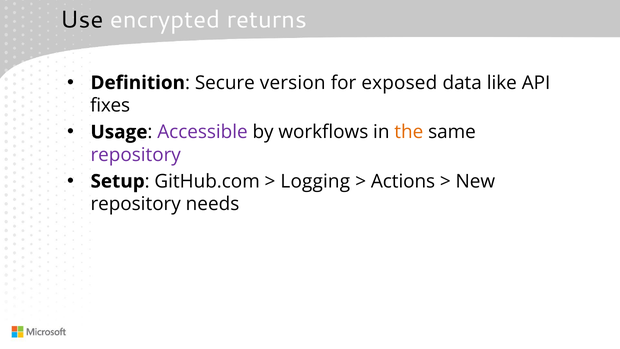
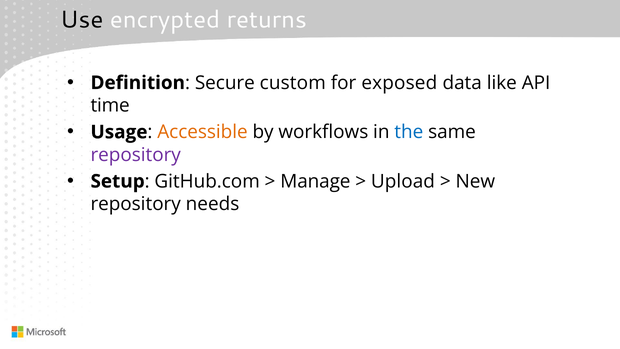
version: version -> custom (293, 83)
fixes: fixes -> time (110, 105)
Accessible colour: purple -> orange (202, 132)
the colour: orange -> blue (409, 132)
Logging: Logging -> Manage (315, 181)
Actions: Actions -> Upload (403, 181)
